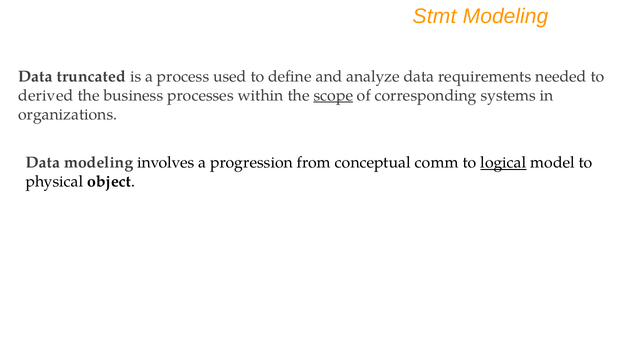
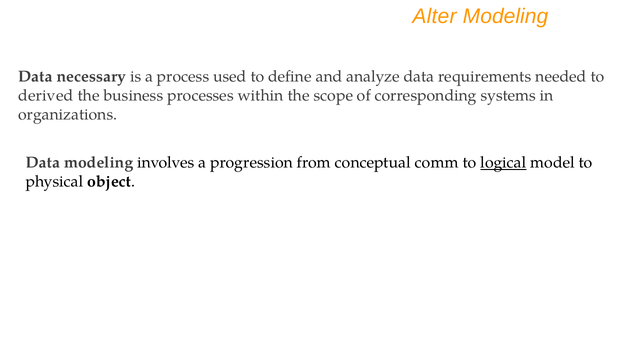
Stmt: Stmt -> Alter (434, 16)
truncated: truncated -> necessary (91, 77)
scope underline: present -> none (333, 96)
